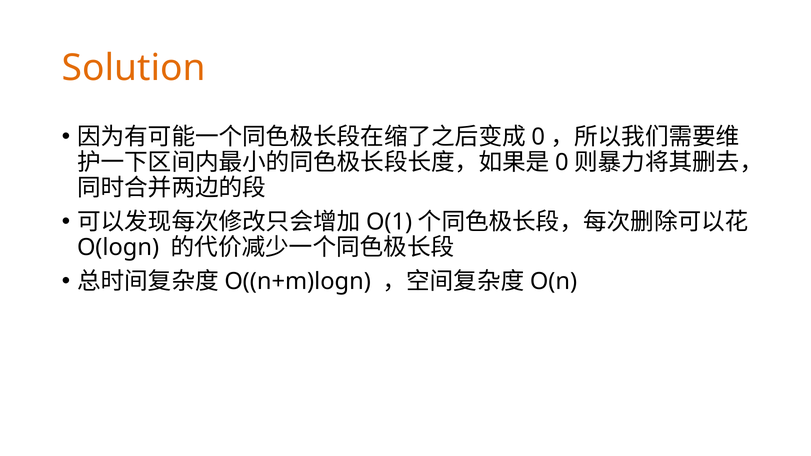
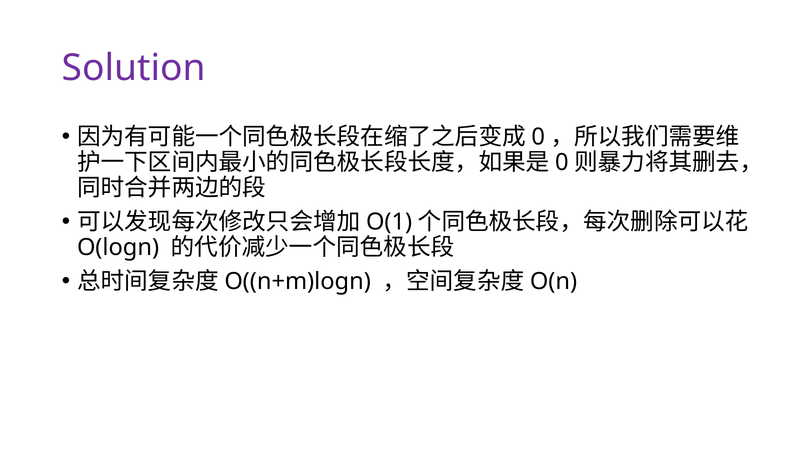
Solution colour: orange -> purple (134, 68)
